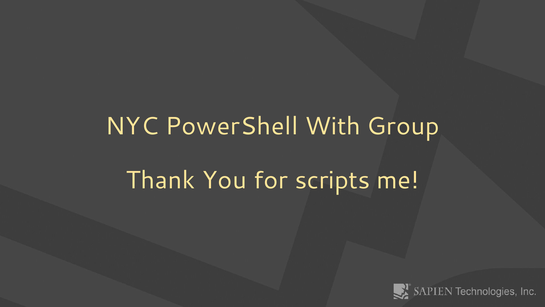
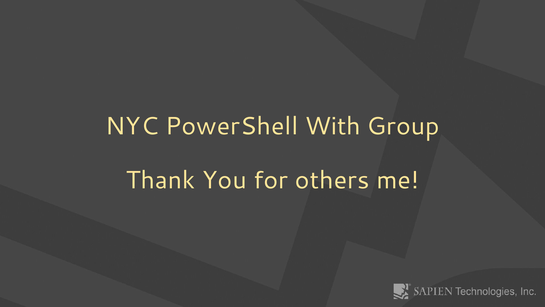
scripts: scripts -> others (332, 180)
